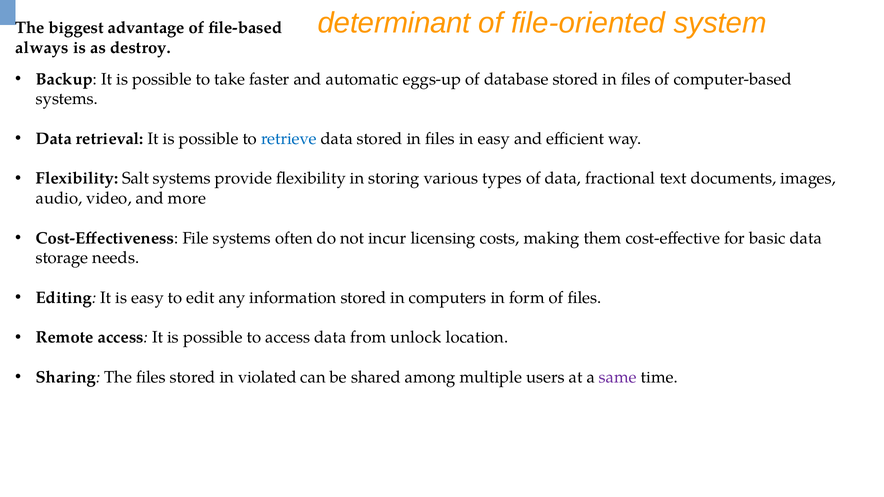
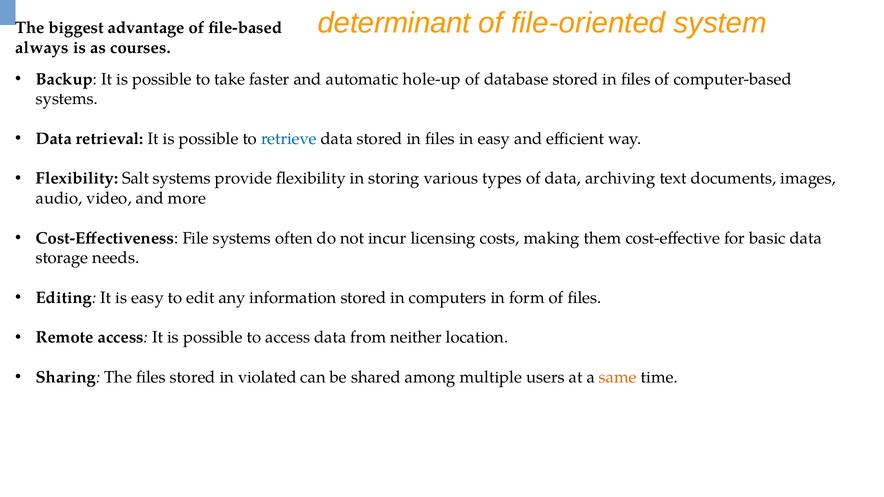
destroy: destroy -> courses (140, 48)
eggs-up: eggs-up -> hole-up (432, 79)
fractional: fractional -> archiving (620, 179)
unlock: unlock -> neither (416, 338)
same colour: purple -> orange (618, 377)
